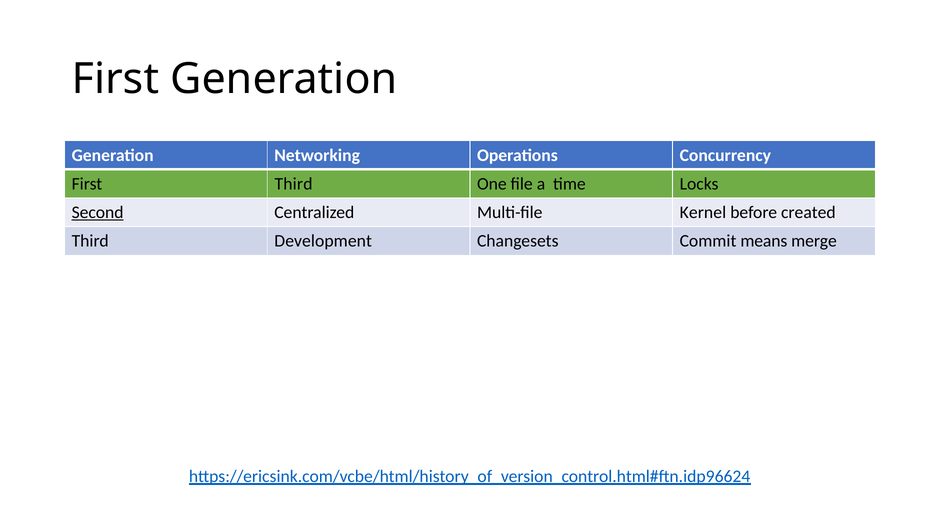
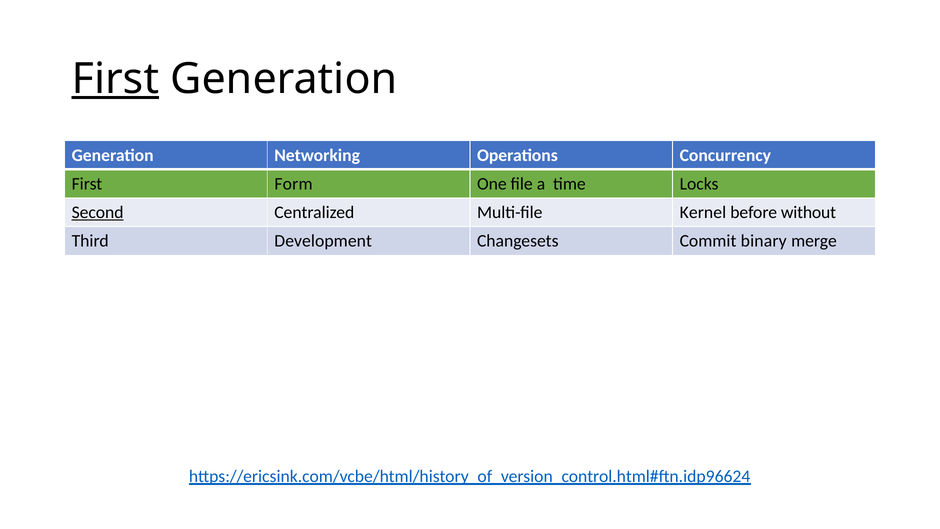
First underline: none -> present (115, 79)
First Third: Third -> Form (294, 184)
created: created -> without (808, 212)
means: means -> binary (764, 241)
